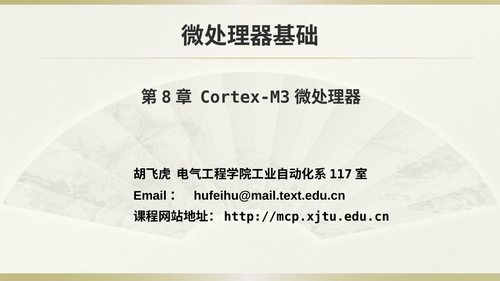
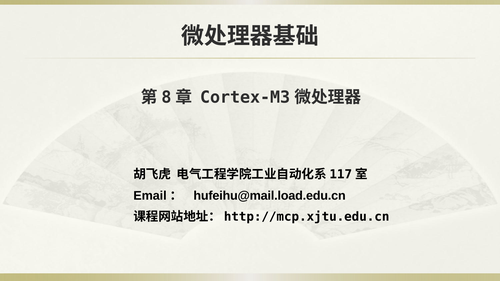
hufeihu@mail.text.edu.cn: hufeihu@mail.text.edu.cn -> hufeihu@mail.load.edu.cn (270, 196)
